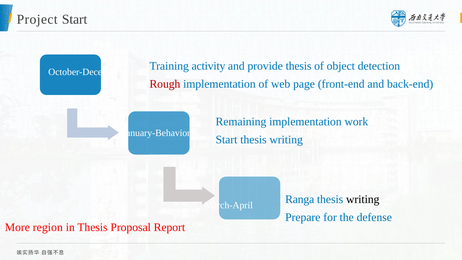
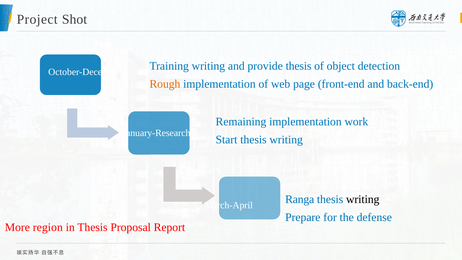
Project Start: Start -> Shot (75, 19)
Training activity: activity -> writing (208, 66)
Rough colour: red -> orange (165, 84)
January-Behavior: January-Behavior -> January-Research (156, 133)
